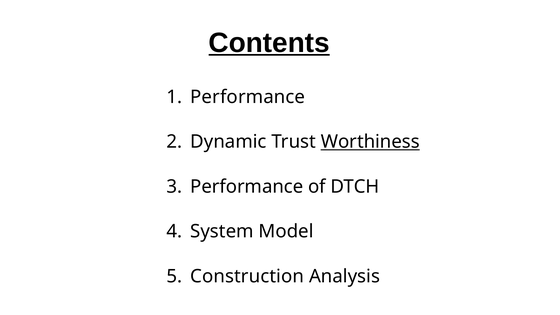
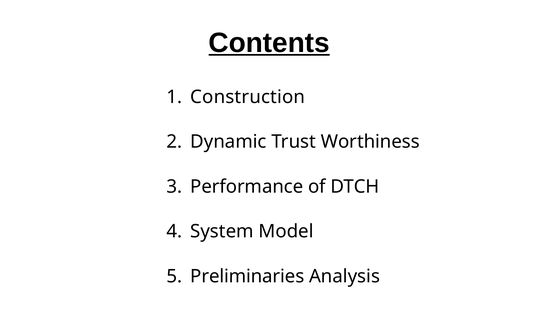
Performance: Performance -> Construction (248, 97)
Worthiness underline: present -> none (370, 142)
Construction: Construction -> Preliminaries (247, 276)
